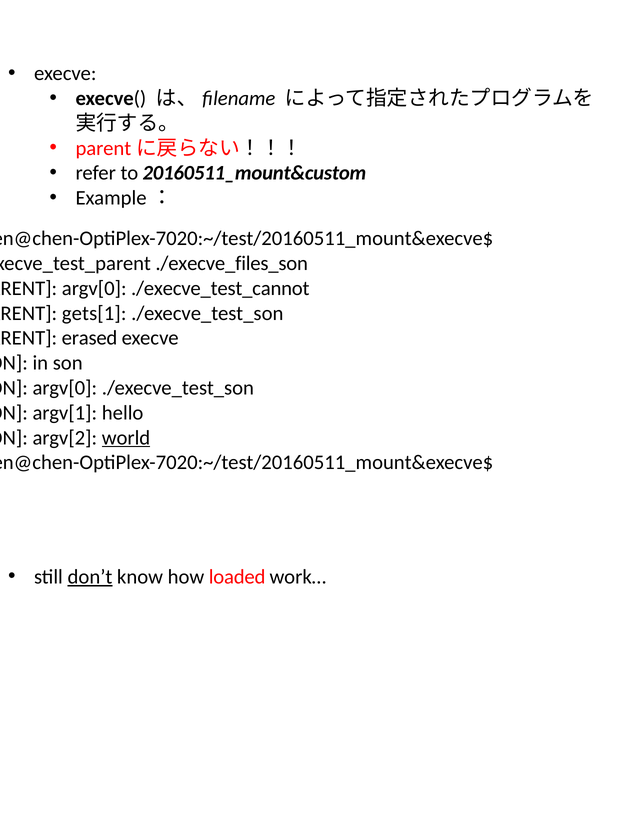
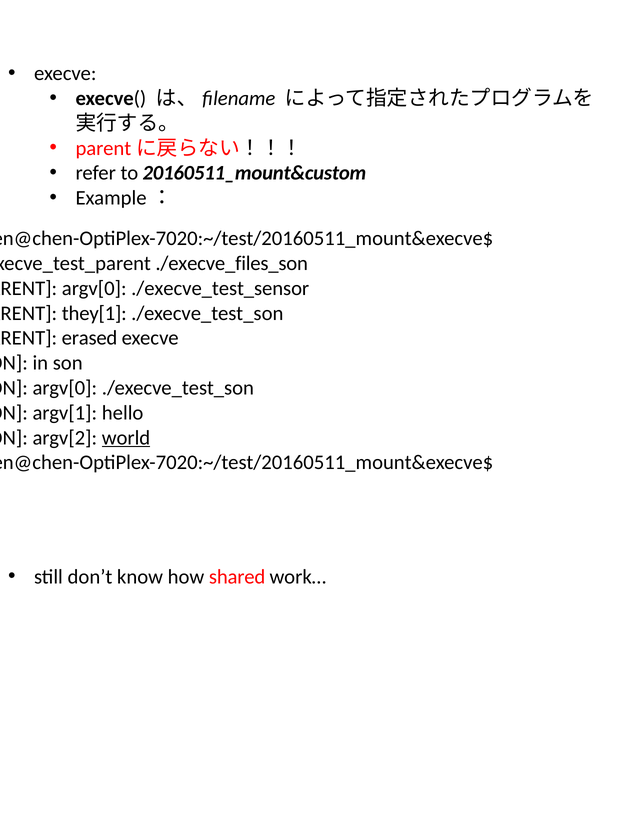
./execve_test_cannot: ./execve_test_cannot -> ./execve_test_sensor (220, 288)
gets[1: gets[1 -> they[1 (94, 313)
don’t underline: present -> none (90, 576)
loaded: loaded -> shared (237, 576)
